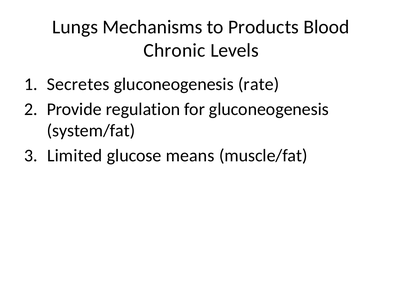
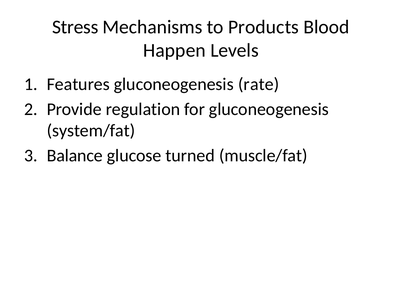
Lungs: Lungs -> Stress (75, 27)
Chronic: Chronic -> Happen (174, 51)
Secretes: Secretes -> Features (78, 84)
Limited: Limited -> Balance (75, 156)
means: means -> turned (190, 156)
